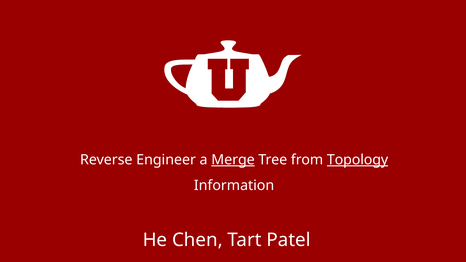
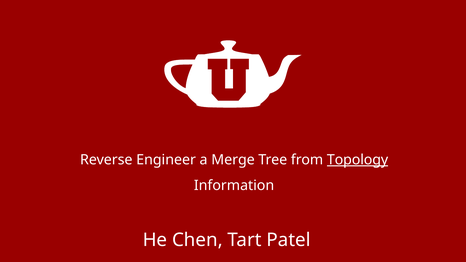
Merge underline: present -> none (233, 160)
